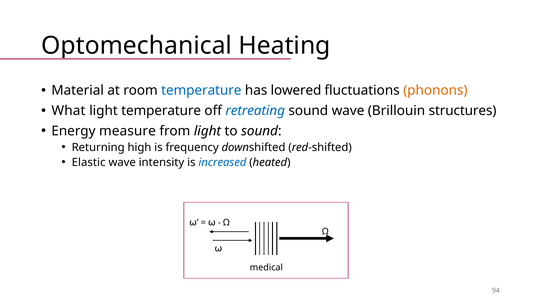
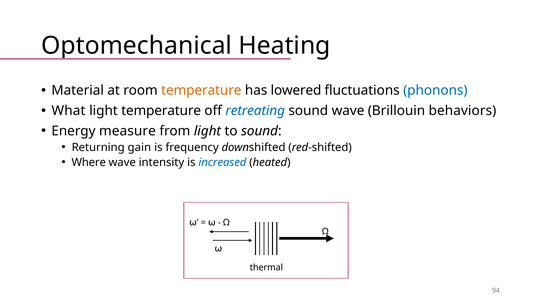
temperature colour: blue -> orange (201, 90)
phonons colour: orange -> blue (435, 90)
structures: structures -> behaviors (462, 111)
high: high -> gain (139, 147)
Elastic: Elastic -> Where (89, 162)
medical: medical -> thermal (266, 267)
